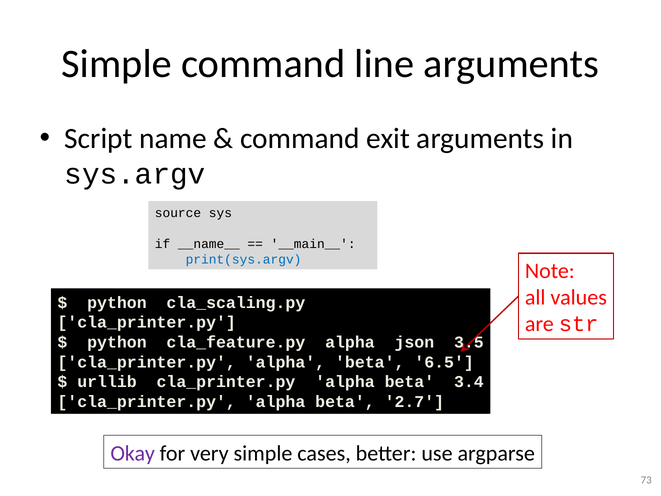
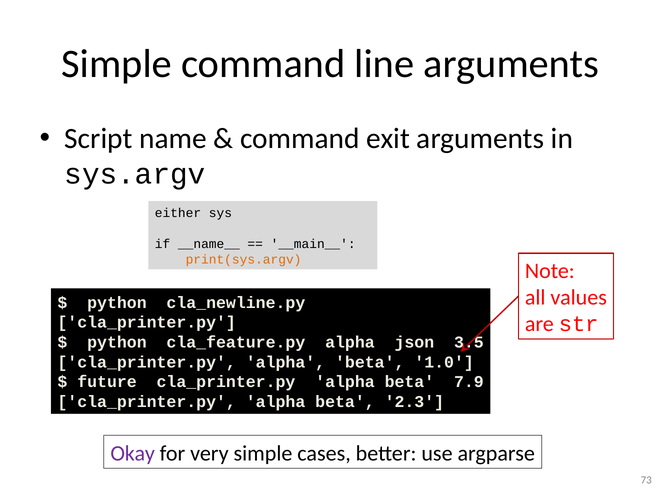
source: source -> either (178, 213)
print(sys.argv colour: blue -> orange (244, 259)
cla_scaling.py: cla_scaling.py -> cla_newline.py (236, 303)
6.5: 6.5 -> 1.0 (444, 362)
urllib: urllib -> future (107, 382)
3.4: 3.4 -> 7.9 (469, 382)
2.7: 2.7 -> 2.3 (414, 402)
